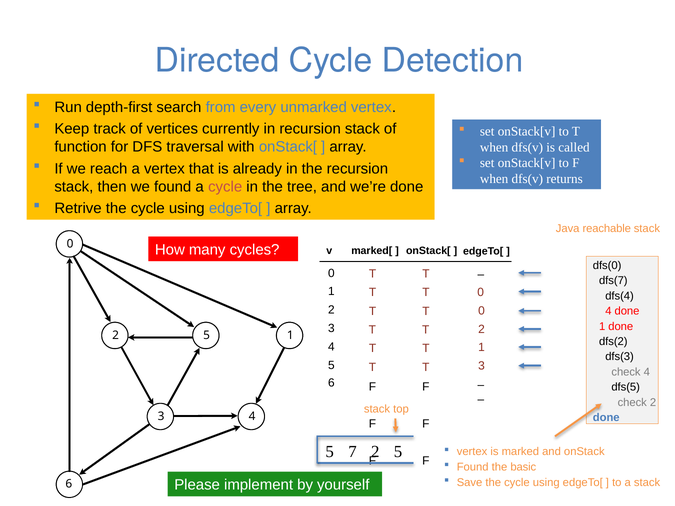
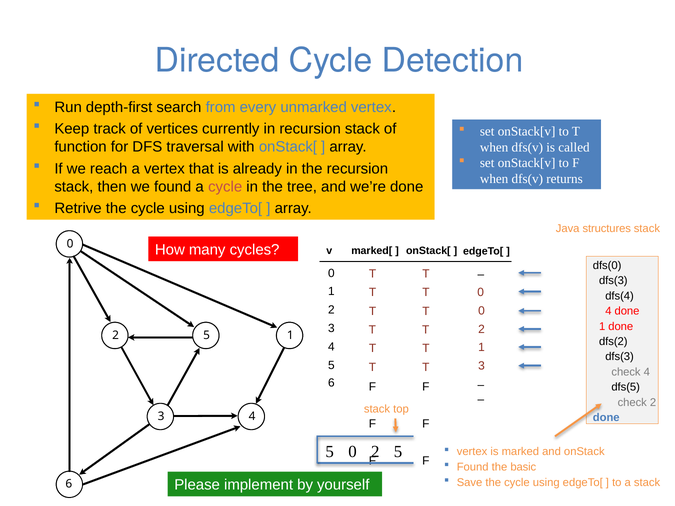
reachable: reachable -> structures (607, 229)
dfs(7: dfs(7 -> dfs(3 (613, 281)
5 7: 7 -> 0 (352, 452)
